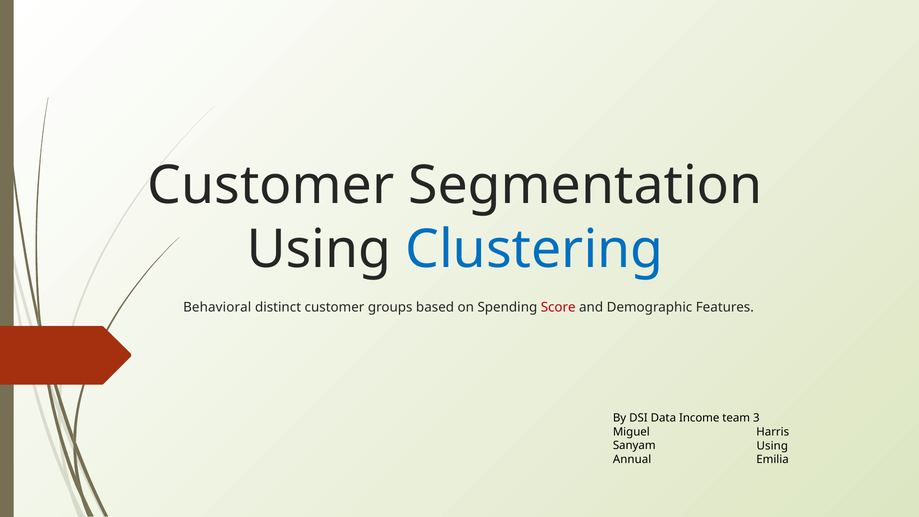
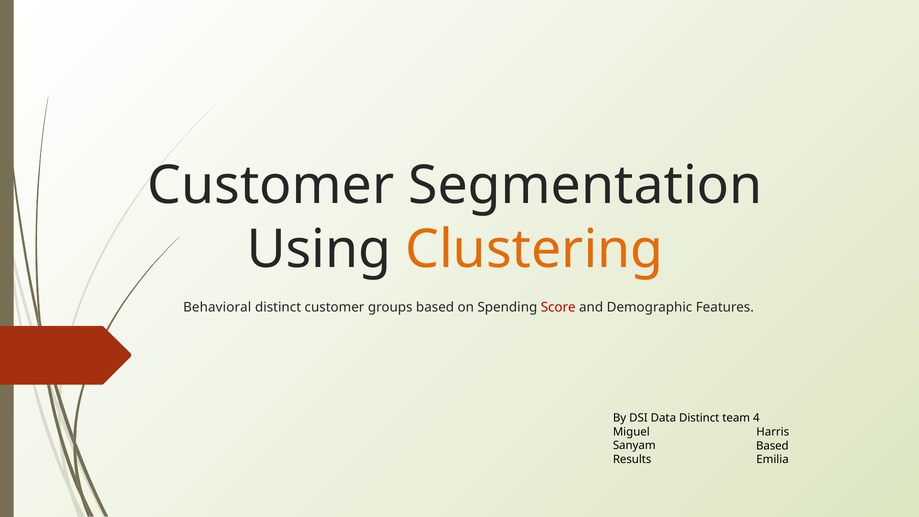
Clustering colour: blue -> orange (534, 250)
Data Income: Income -> Distinct (699, 418)
3: 3 -> 4 (756, 418)
Using: Using -> Based (772, 446)
Annual: Annual -> Results (632, 459)
